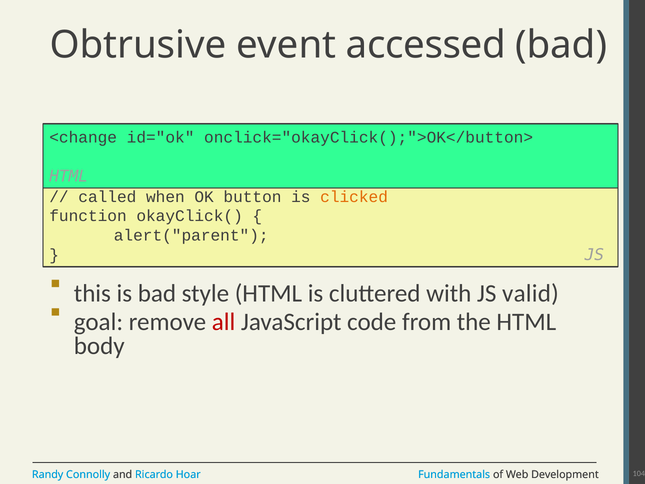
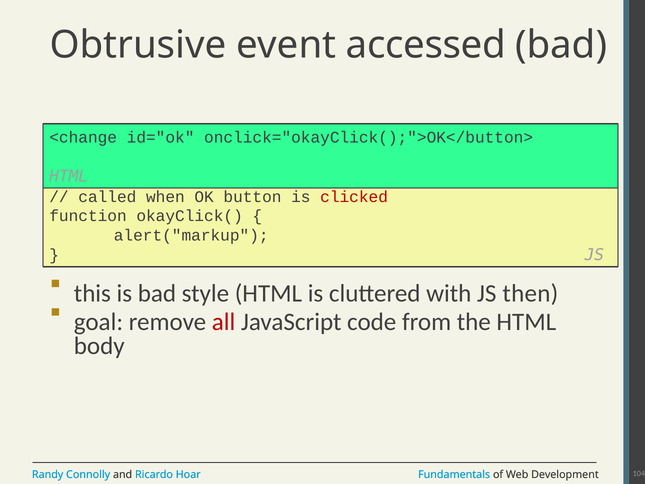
clicked colour: orange -> red (354, 197)
alert("parent: alert("parent -> alert("markup (191, 235)
valid: valid -> then (530, 293)
